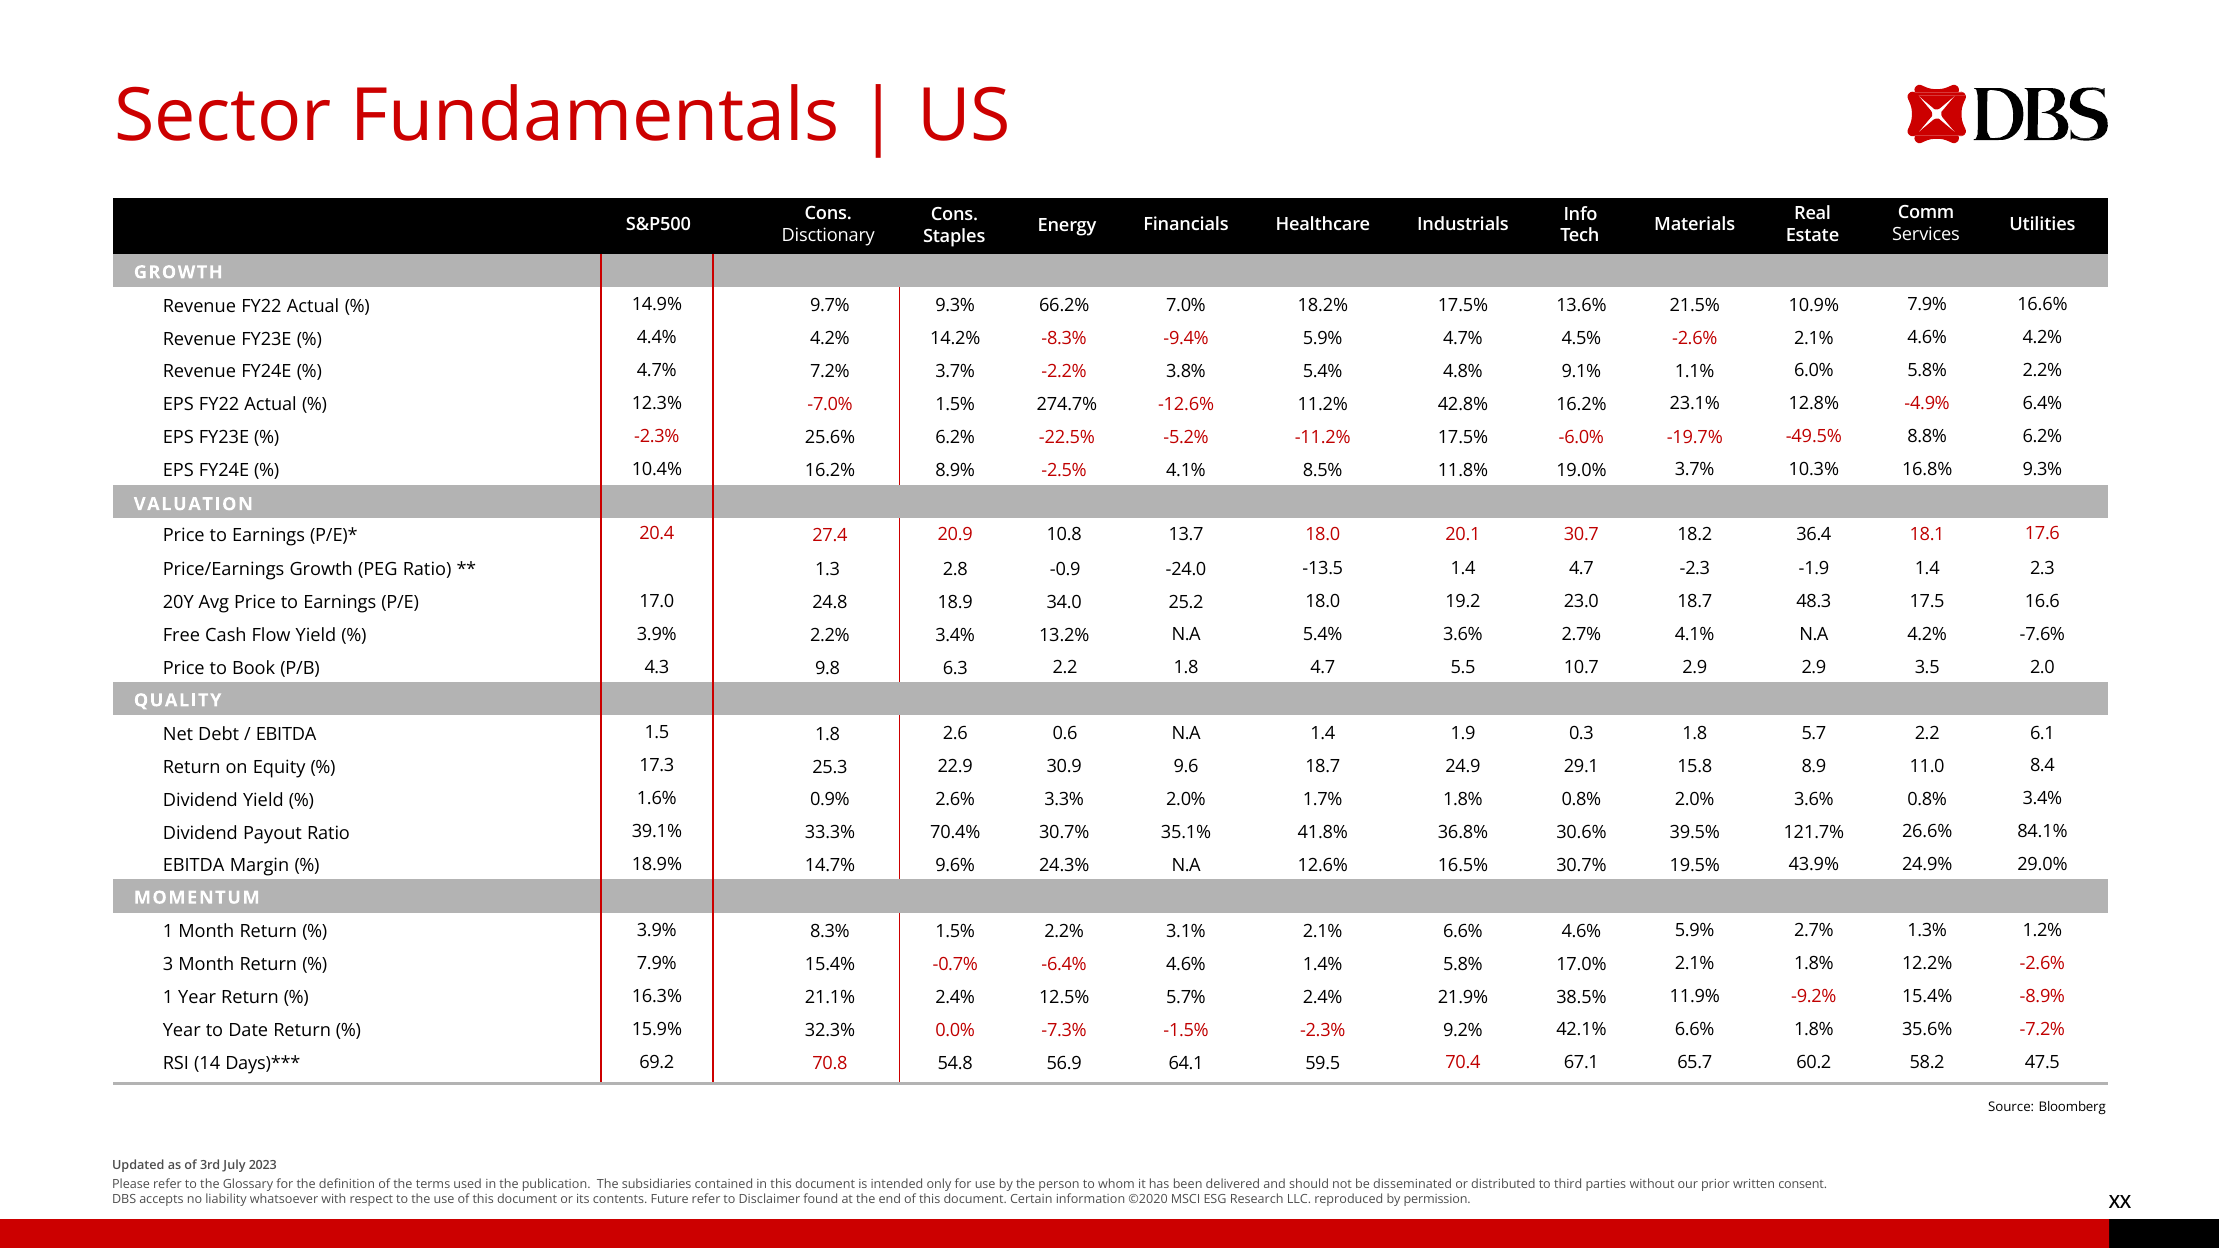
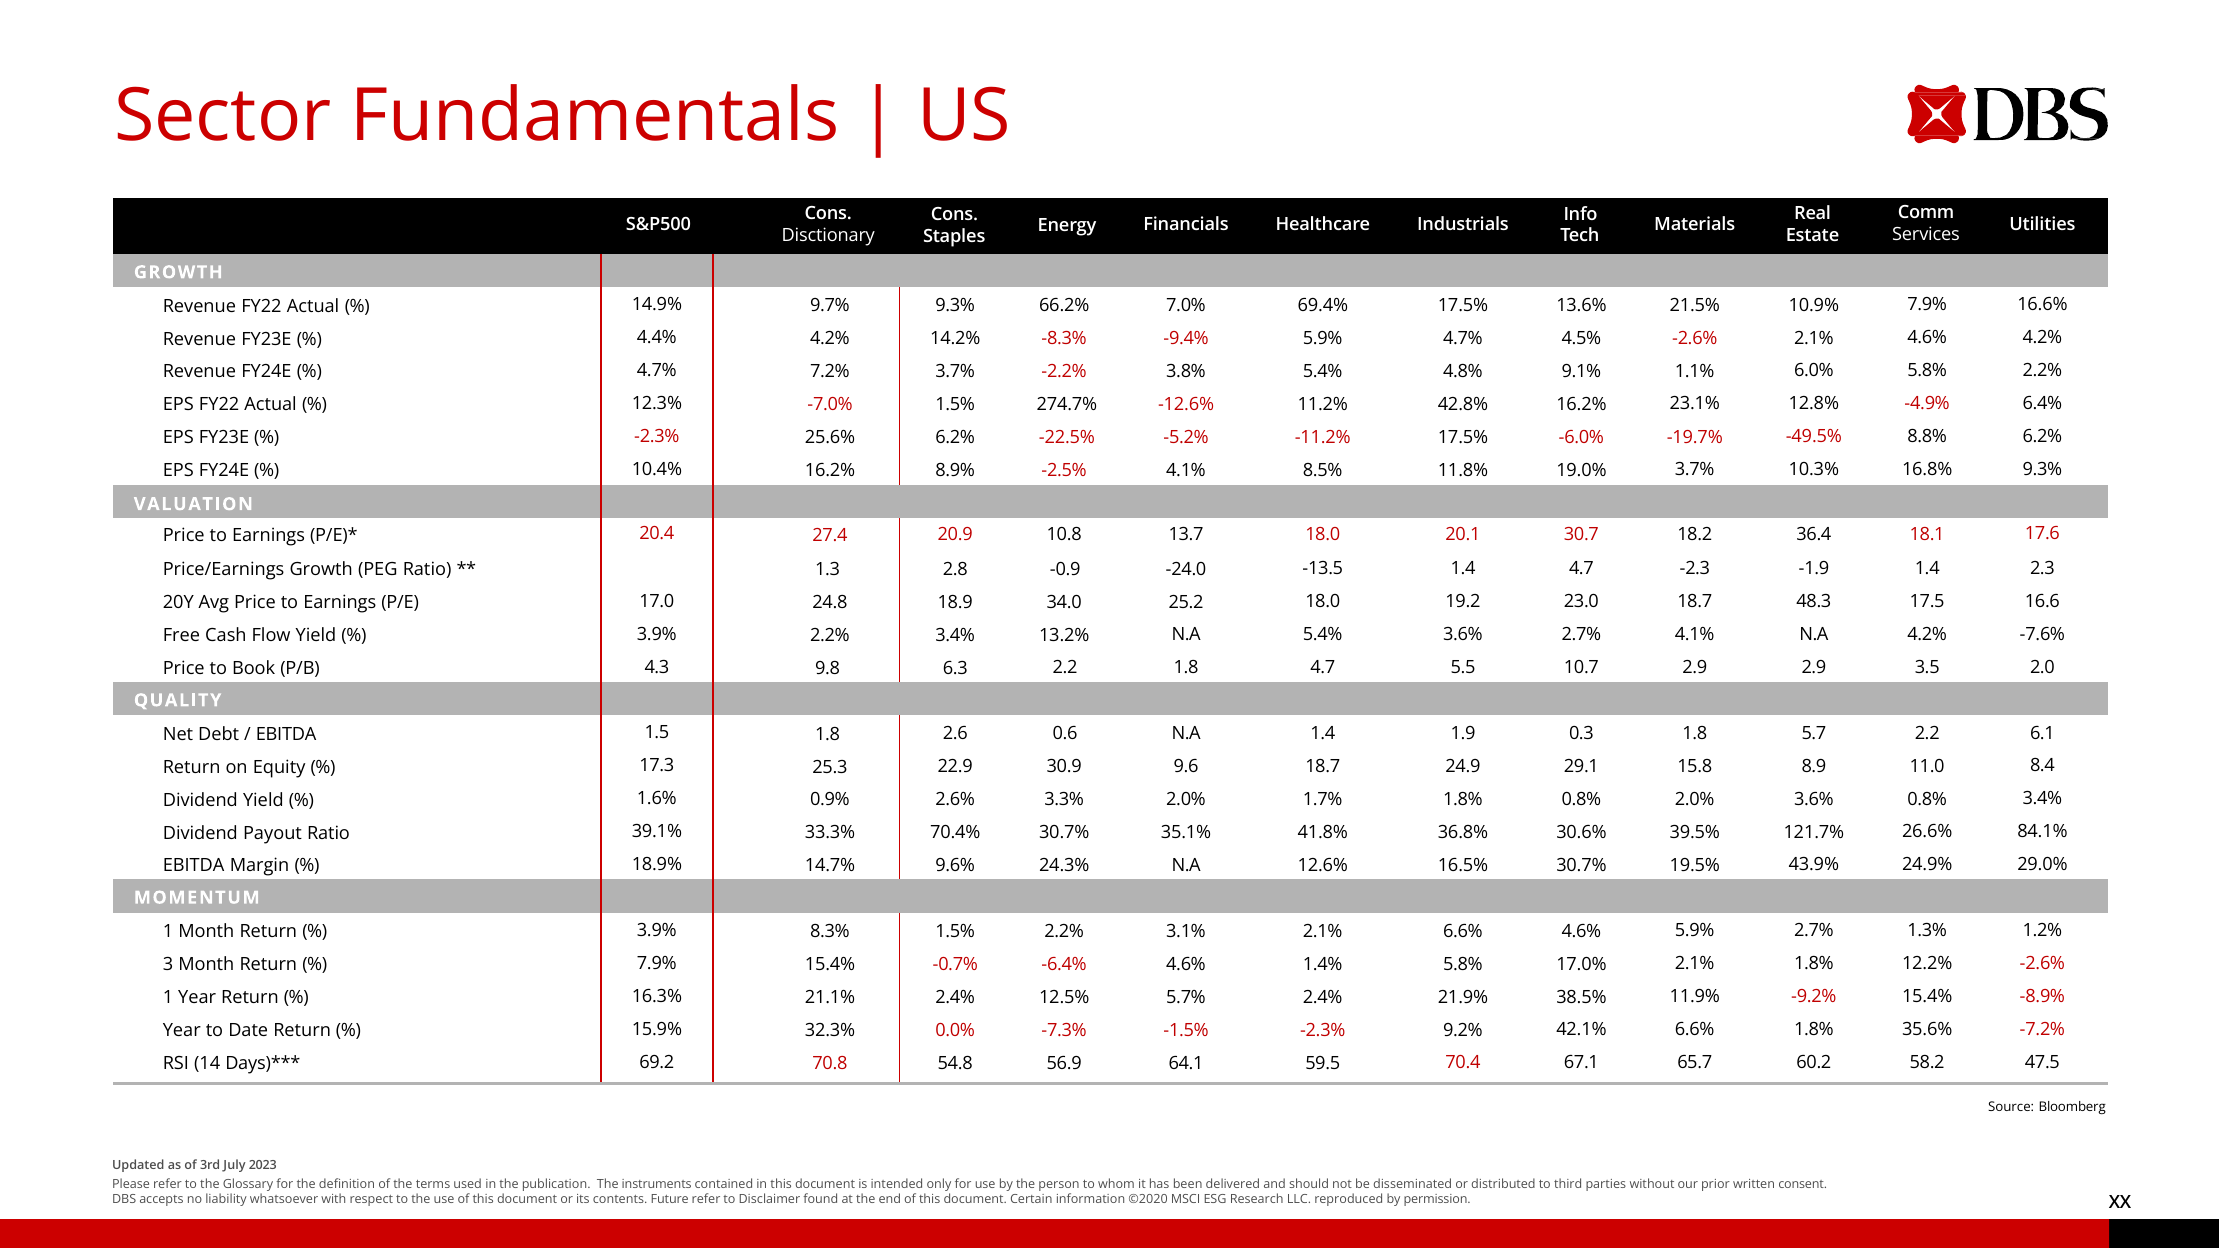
18.2%: 18.2% -> 69.4% (1323, 306)
subsidiaries: subsidiaries -> instruments (657, 1184)
